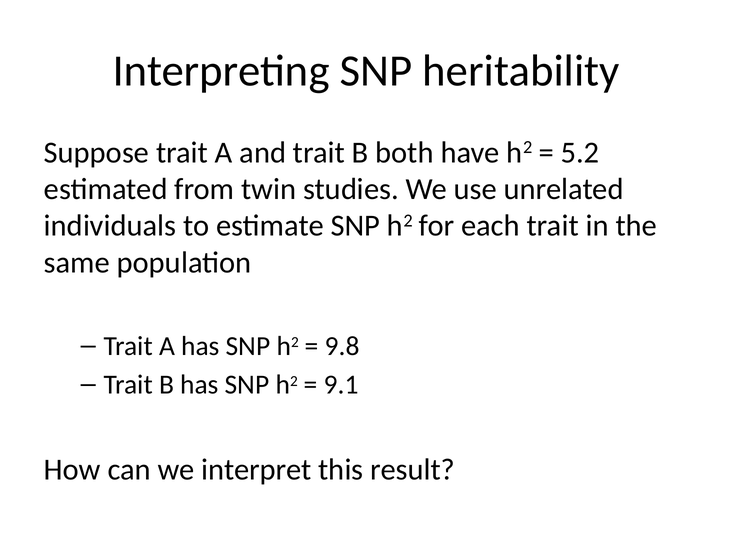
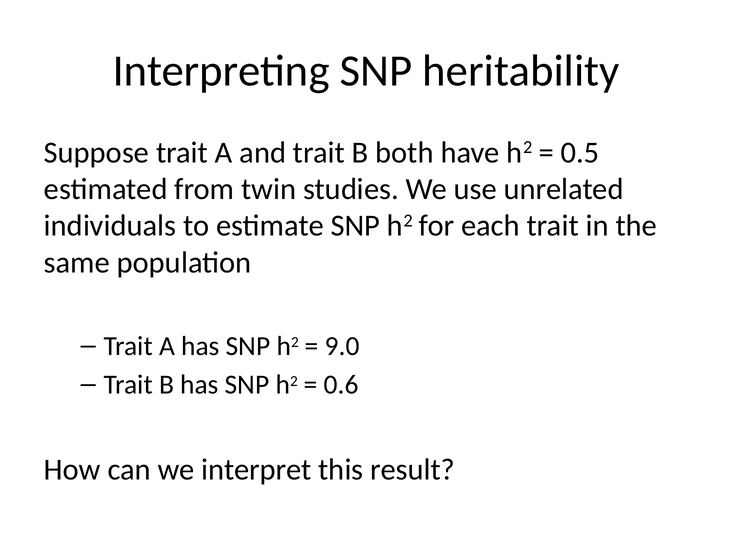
5.2: 5.2 -> 0.5 (580, 152)
9.8: 9.8 -> 9.0 (342, 346)
9.1: 9.1 -> 0.6 (341, 385)
